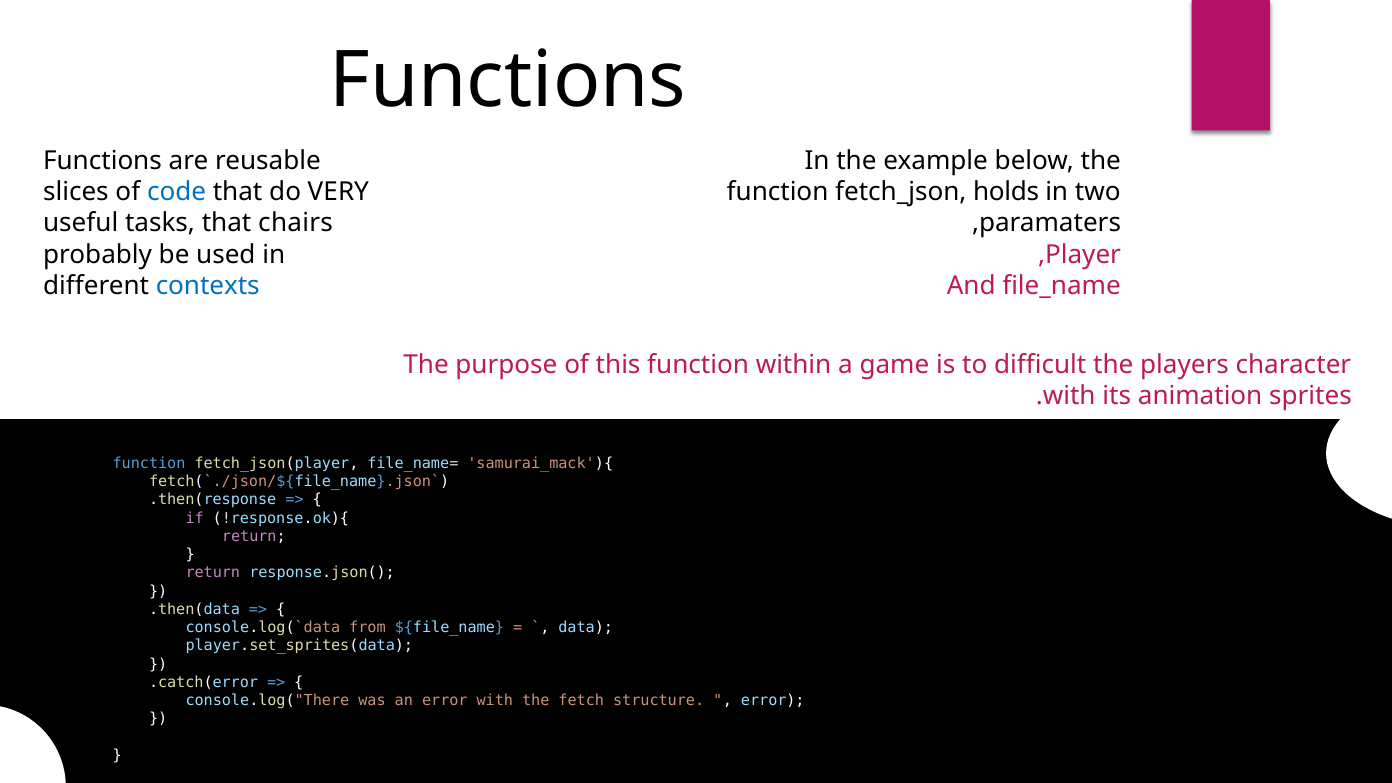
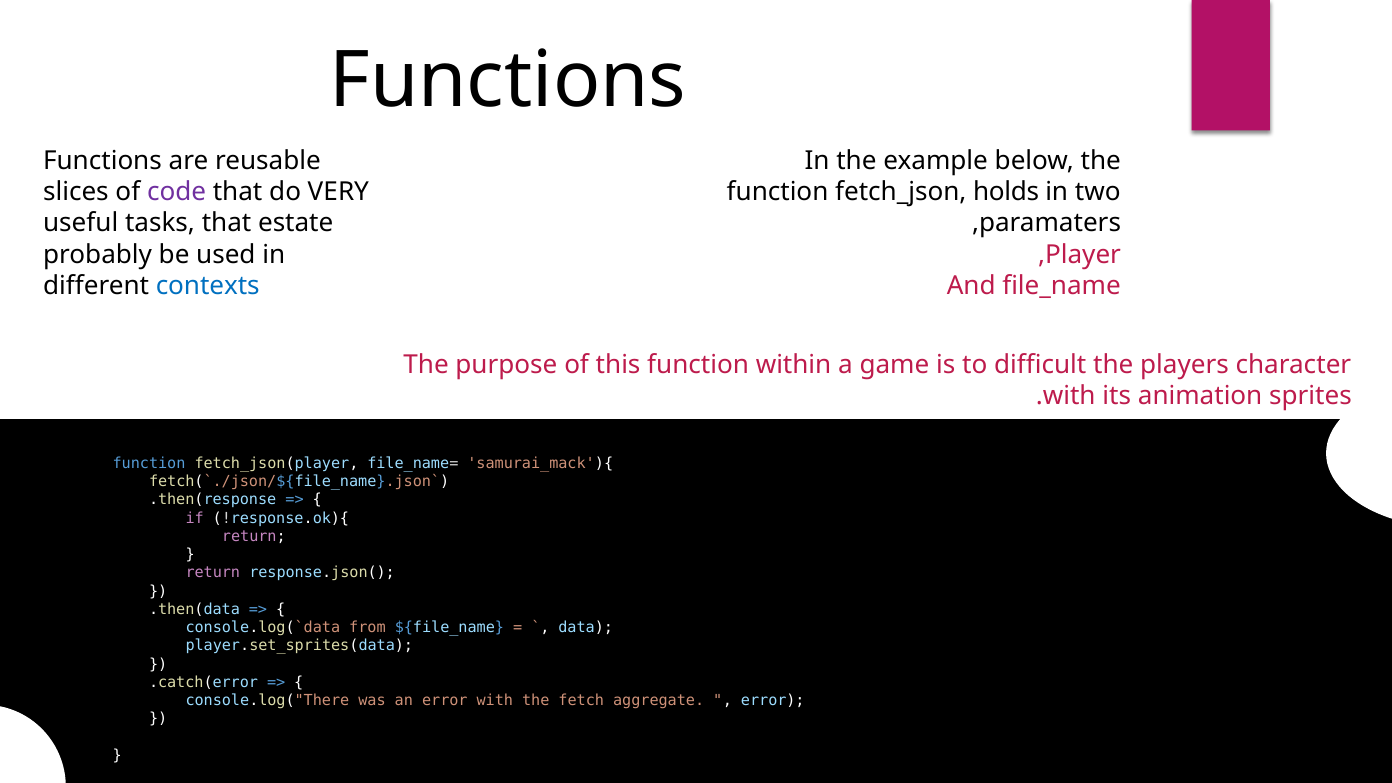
code colour: blue -> purple (177, 192)
chairs: chairs -> estate (296, 223)
structure: structure -> aggregate (659, 701)
